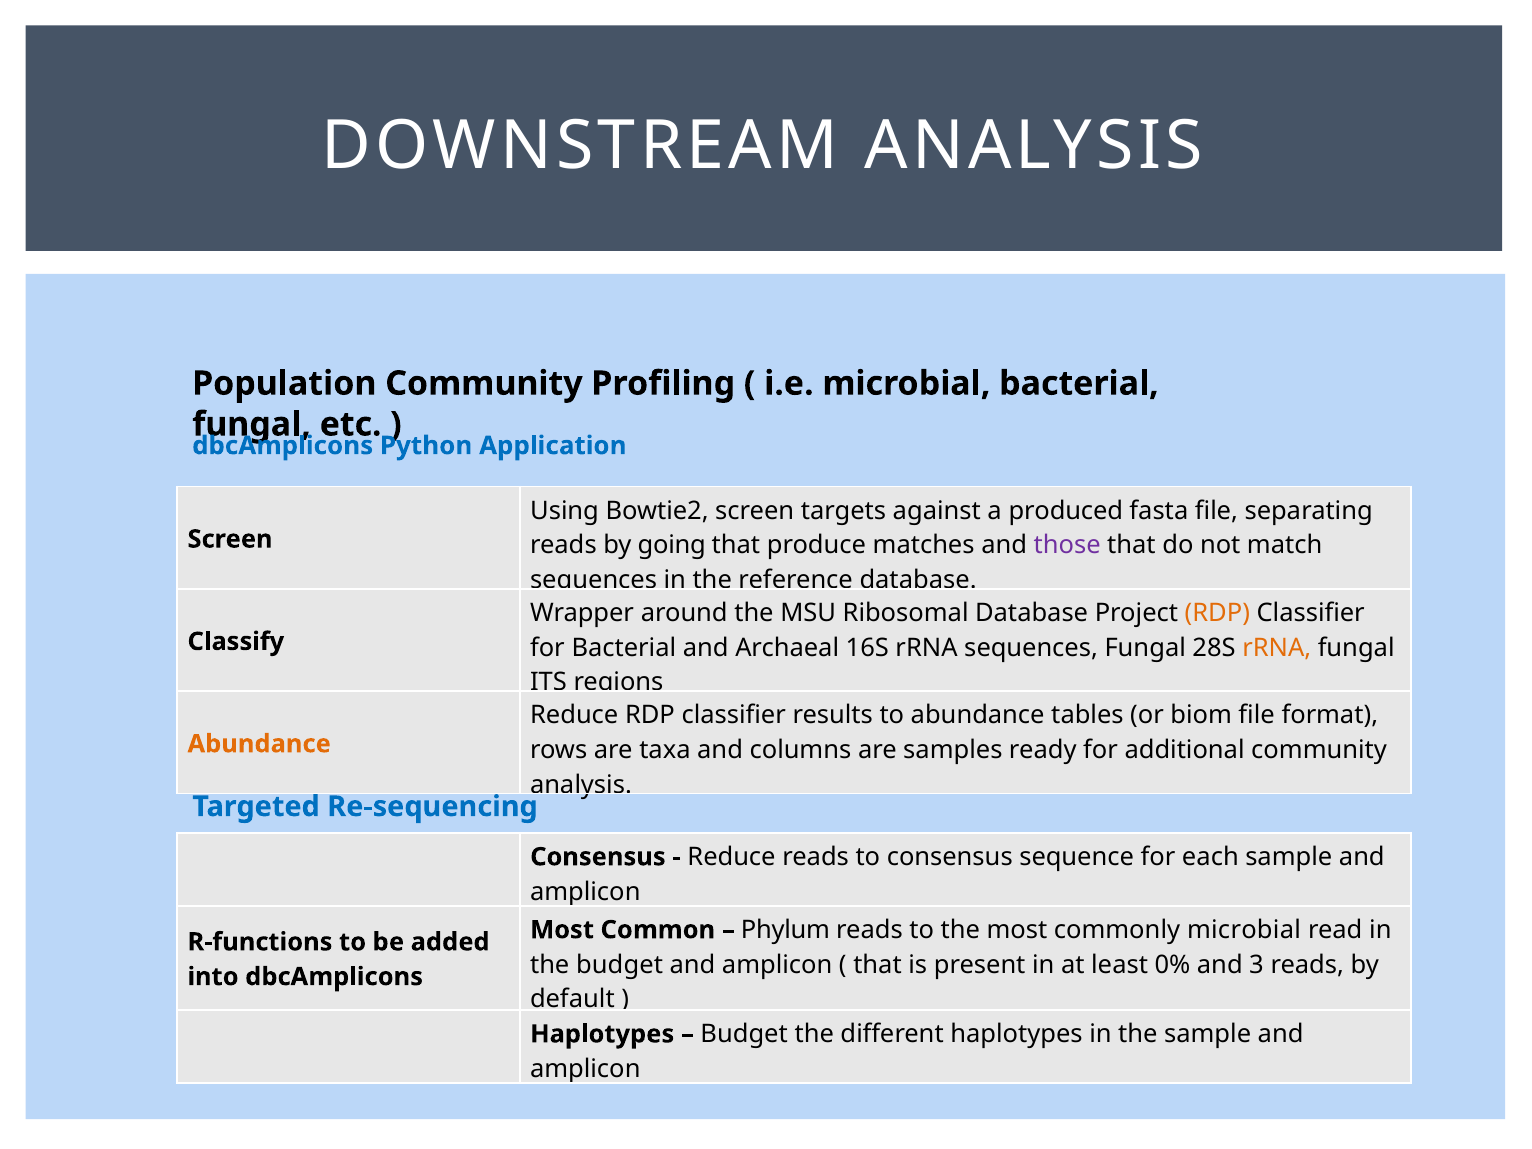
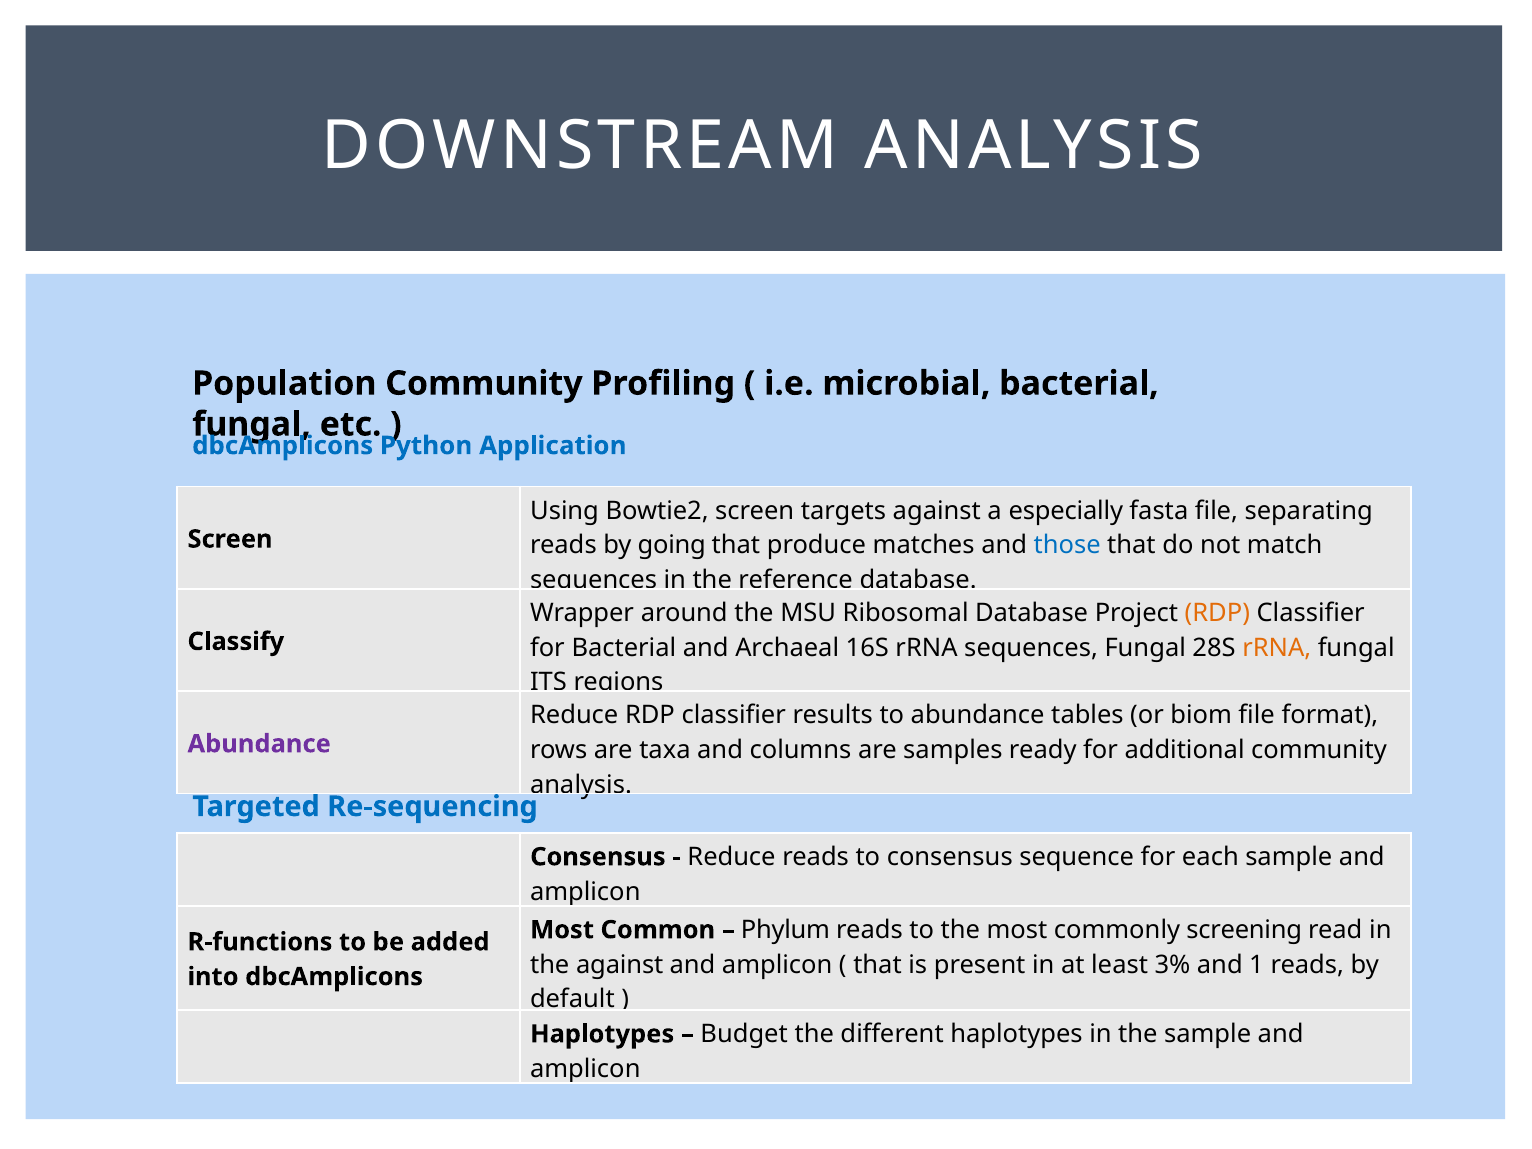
produced: produced -> especially (1066, 511)
those colour: purple -> blue (1067, 545)
Abundance colour: orange -> purple (259, 744)
commonly microbial: microbial -> screening (1244, 930)
the budget: budget -> against (620, 965)
0%: 0% -> 3% (1172, 965)
3: 3 -> 1 (1257, 965)
